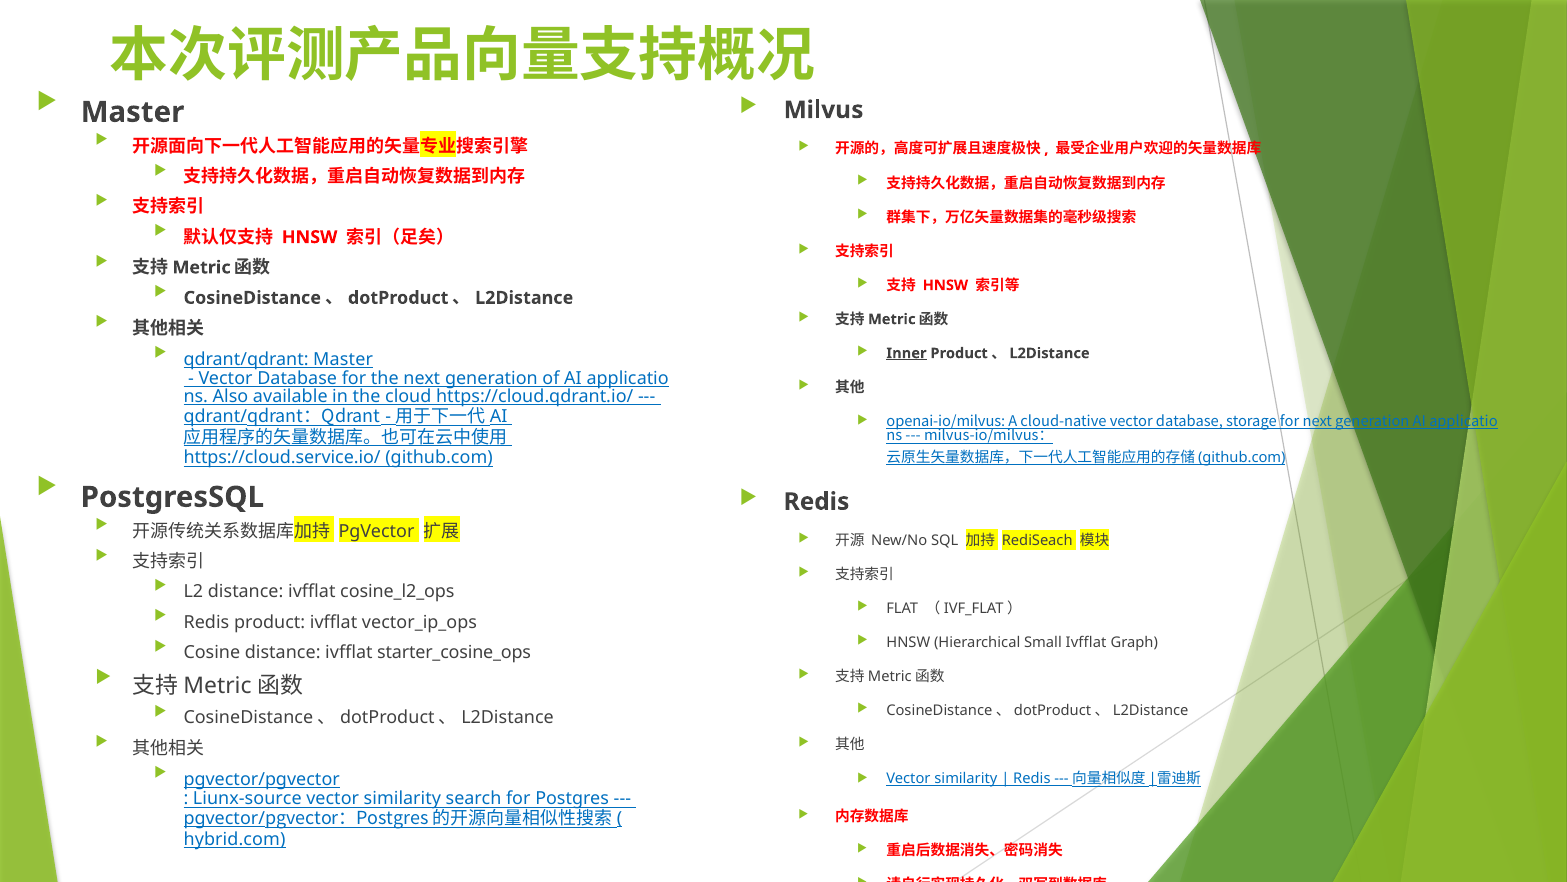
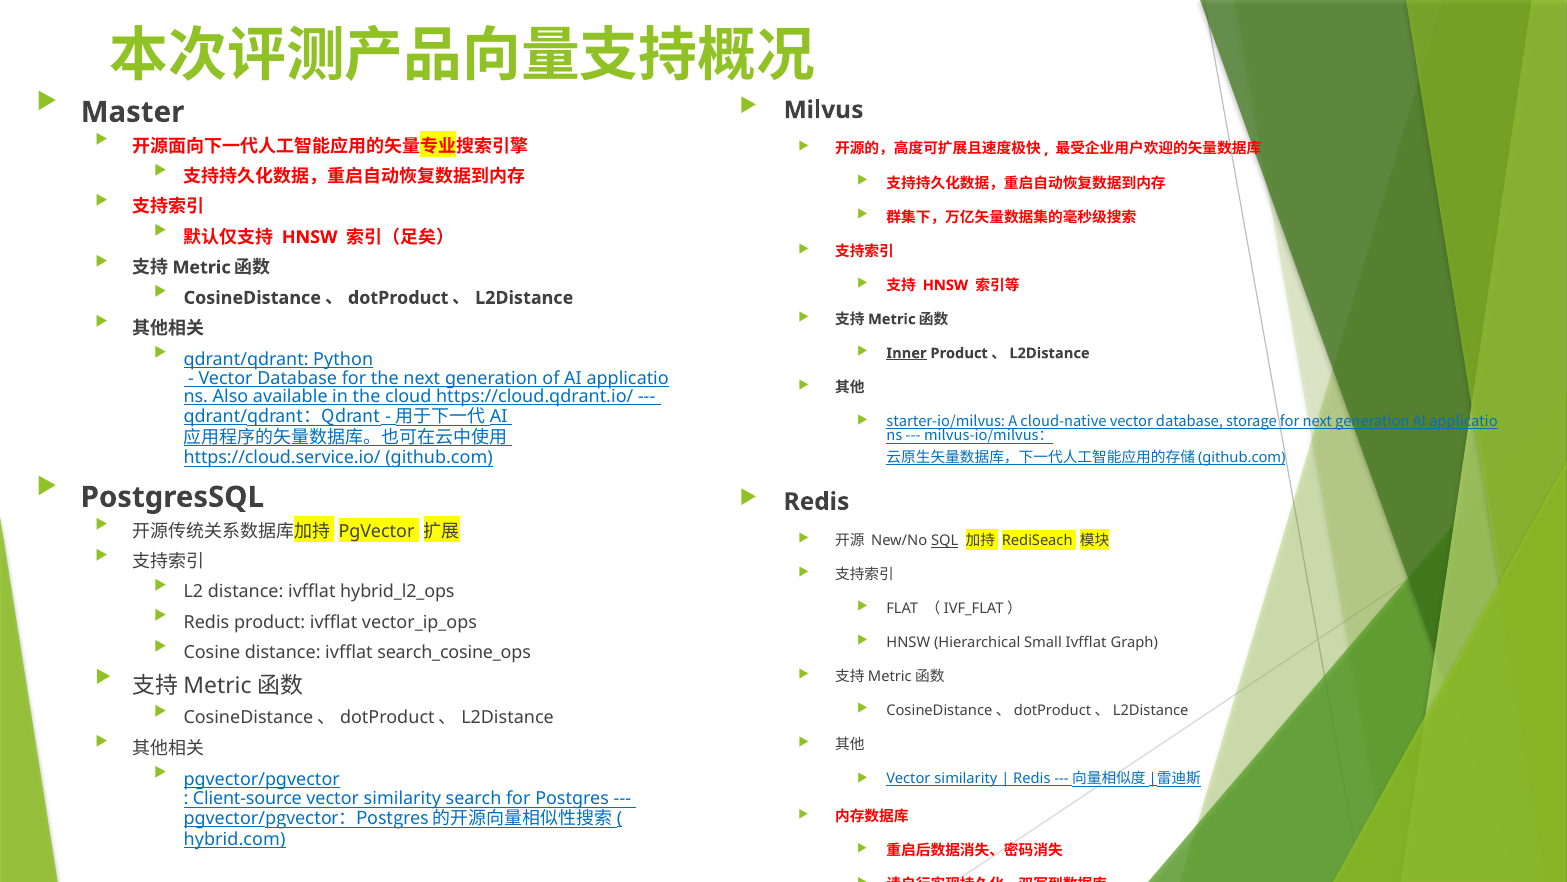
qdrant/qdrant Master: Master -> Python (343, 359)
openai-io/milvus: openai-io/milvus -> starter-io/milvus (946, 421)
SQL underline: none -> present (945, 541)
cosine_l2_ops: cosine_l2_ops -> hybrid_l2_ops (397, 592)
starter_cosine_ops: starter_cosine_ops -> search_cosine_ops (454, 652)
Liunx-source: Liunx-source -> Client-source (247, 798)
